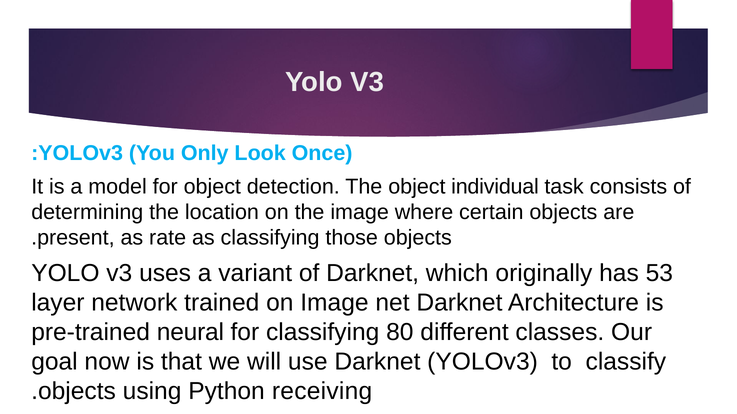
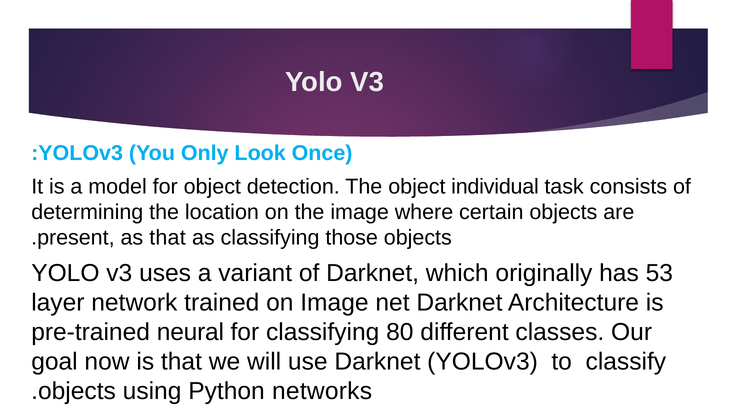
as rate: rate -> that (168, 238)
receiving: receiving -> networks (322, 392)
